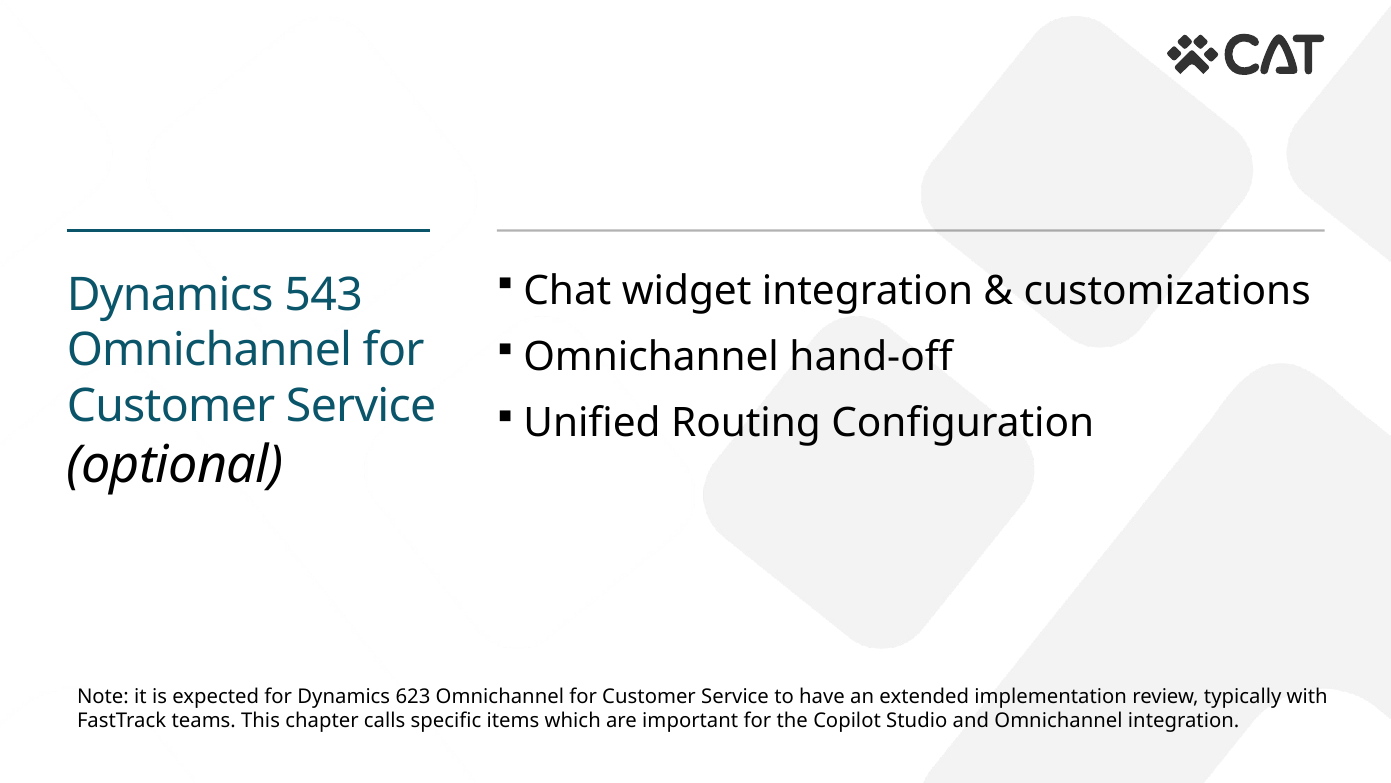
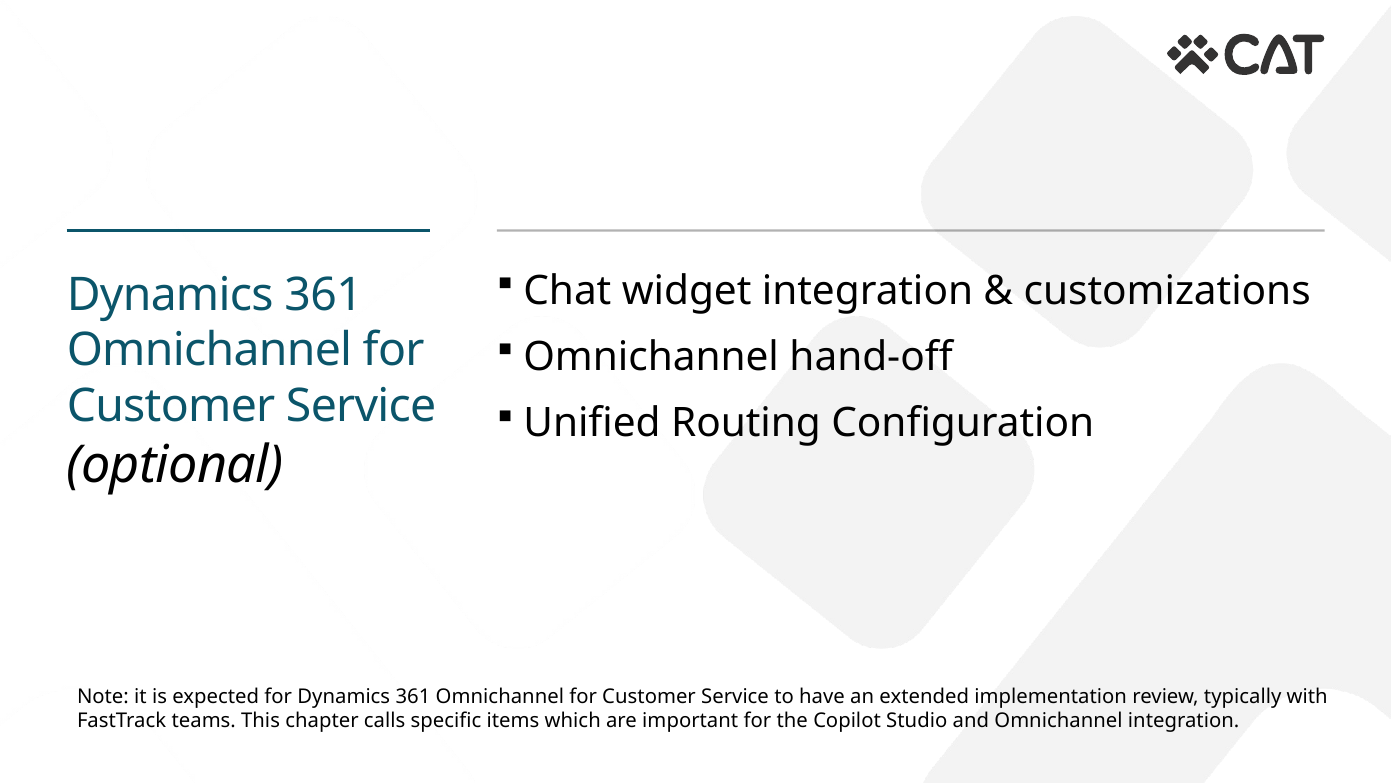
543: 543 -> 361 (324, 295)
for Dynamics 623: 623 -> 361 (413, 696)
